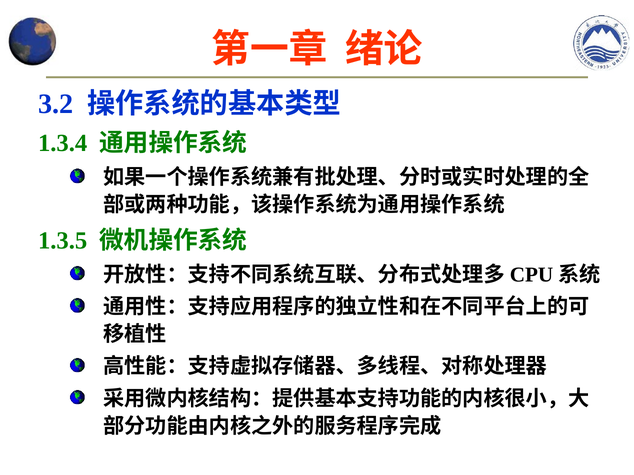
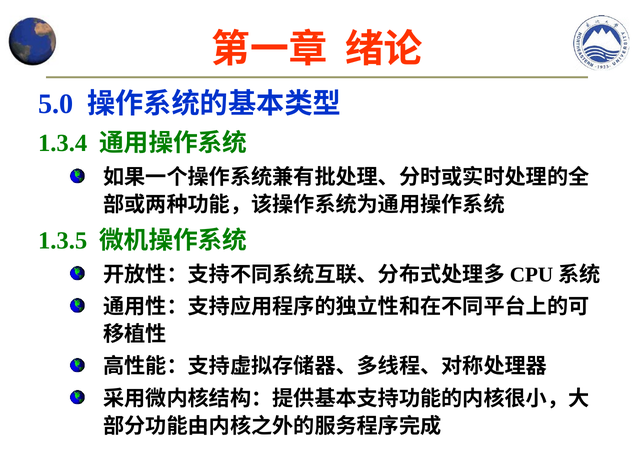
3.2: 3.2 -> 5.0 (56, 104)
